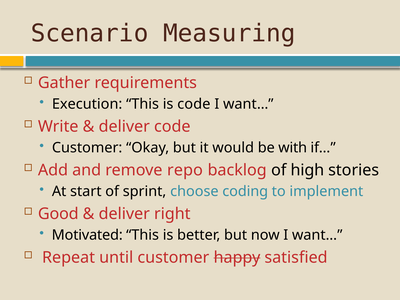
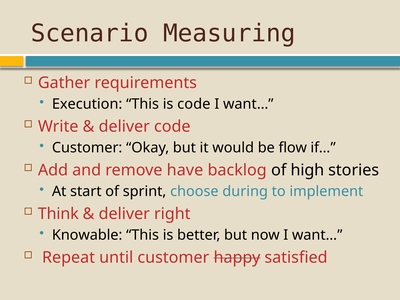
with: with -> flow (293, 148)
repo: repo -> have (185, 170)
coding: coding -> during (245, 191)
Good: Good -> Think (58, 214)
Motivated: Motivated -> Knowable (87, 235)
